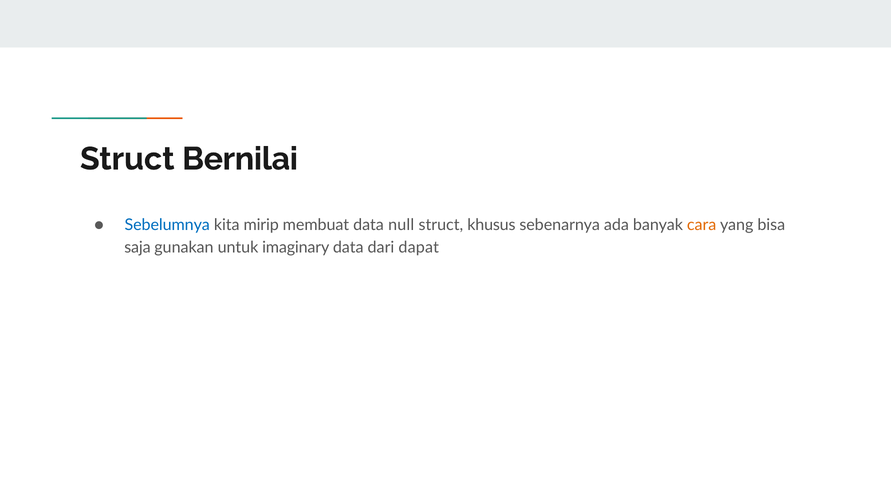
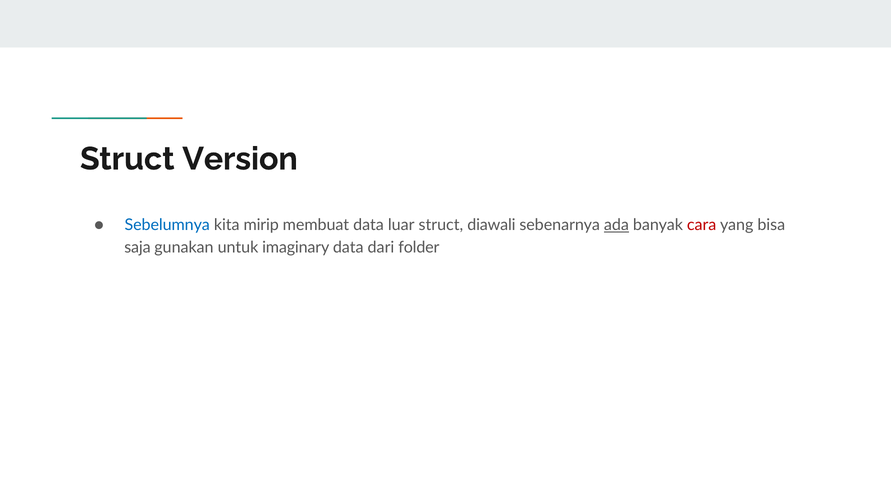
Bernilai: Bernilai -> Version (240, 159)
null: null -> luar (401, 225)
khusus: khusus -> diawali (491, 225)
ada underline: none -> present (616, 225)
cara colour: orange -> red (702, 225)
dapat: dapat -> folder (419, 247)
